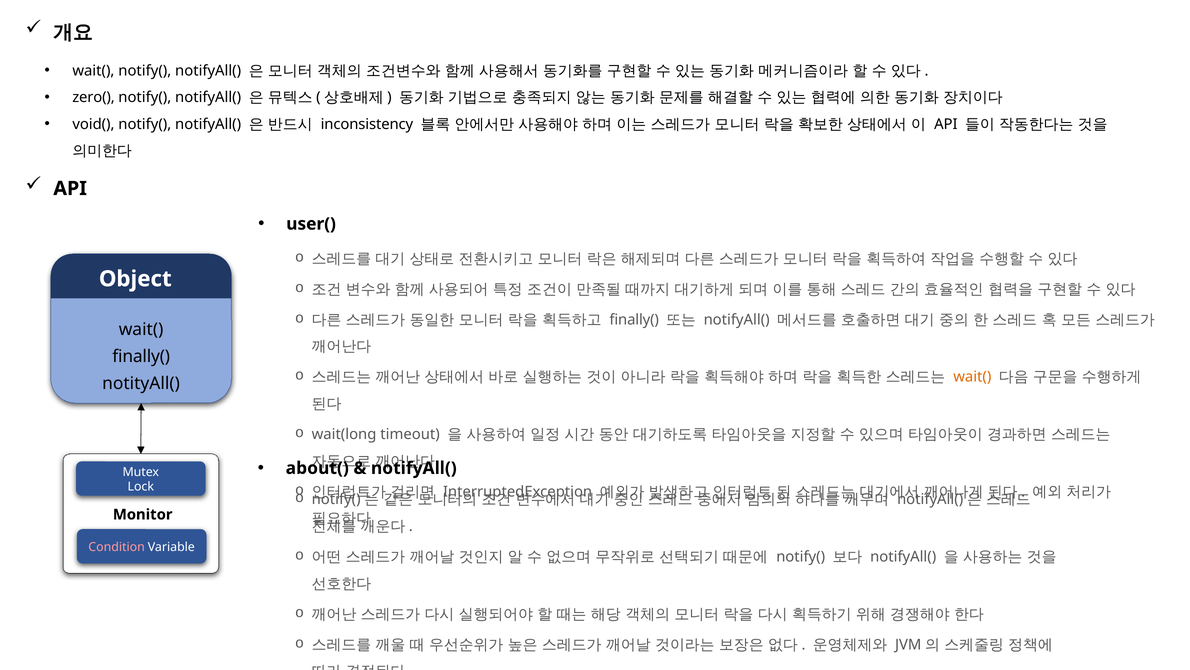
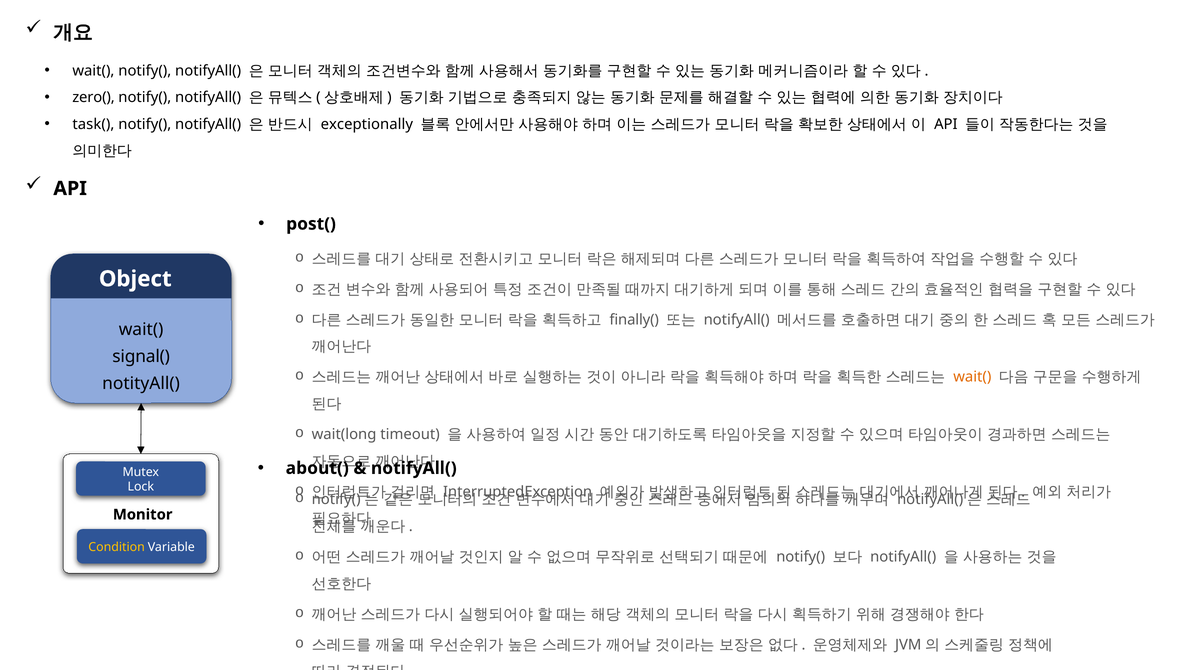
void(: void( -> task( (93, 124)
inconsistency: inconsistency -> exceptionally (367, 124)
user(: user( -> post( (311, 224)
finally(: finally( -> signal( (141, 356)
Condition colour: pink -> yellow (117, 547)
